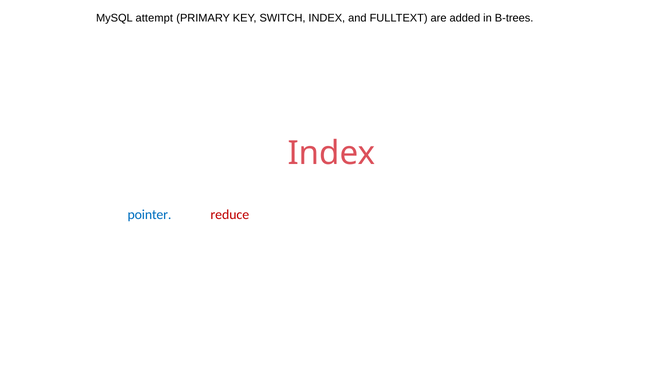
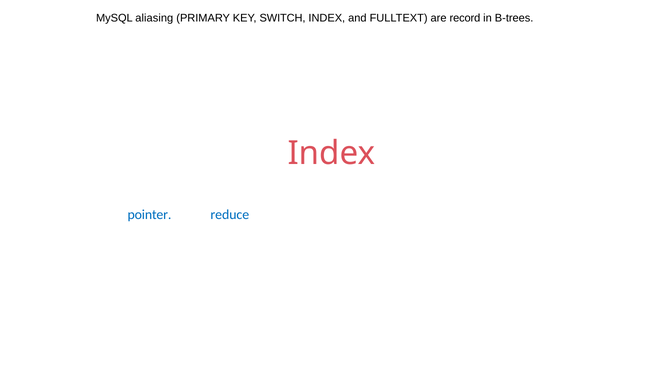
attempt: attempt -> aliasing (154, 18)
added: added -> record (465, 18)
reduce colour: red -> blue (230, 215)
